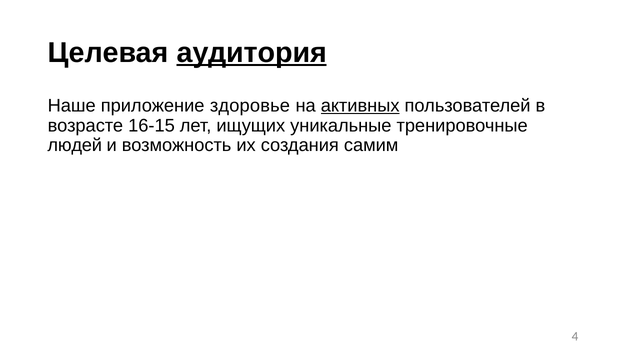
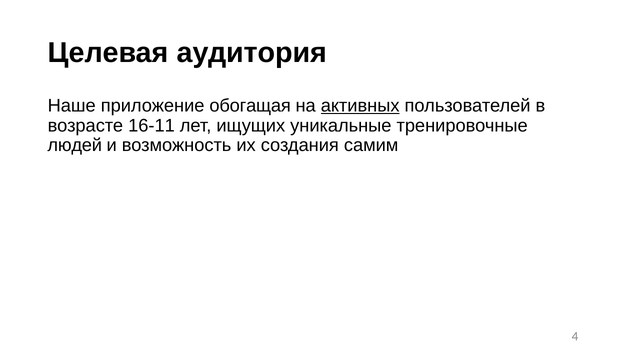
аудитория underline: present -> none (252, 53)
здоровье: здоровье -> обогащая (250, 106)
16-15: 16-15 -> 16-11 (152, 126)
